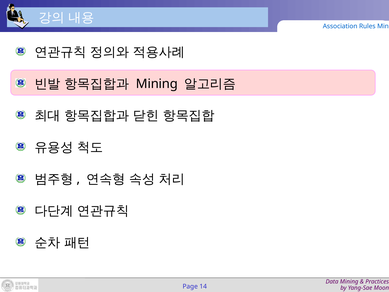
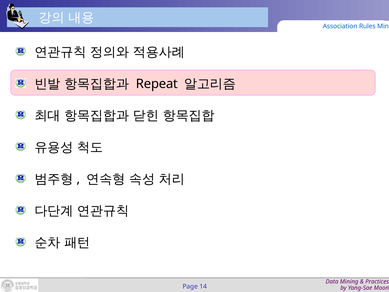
Mining: Mining -> Repeat (157, 84)
